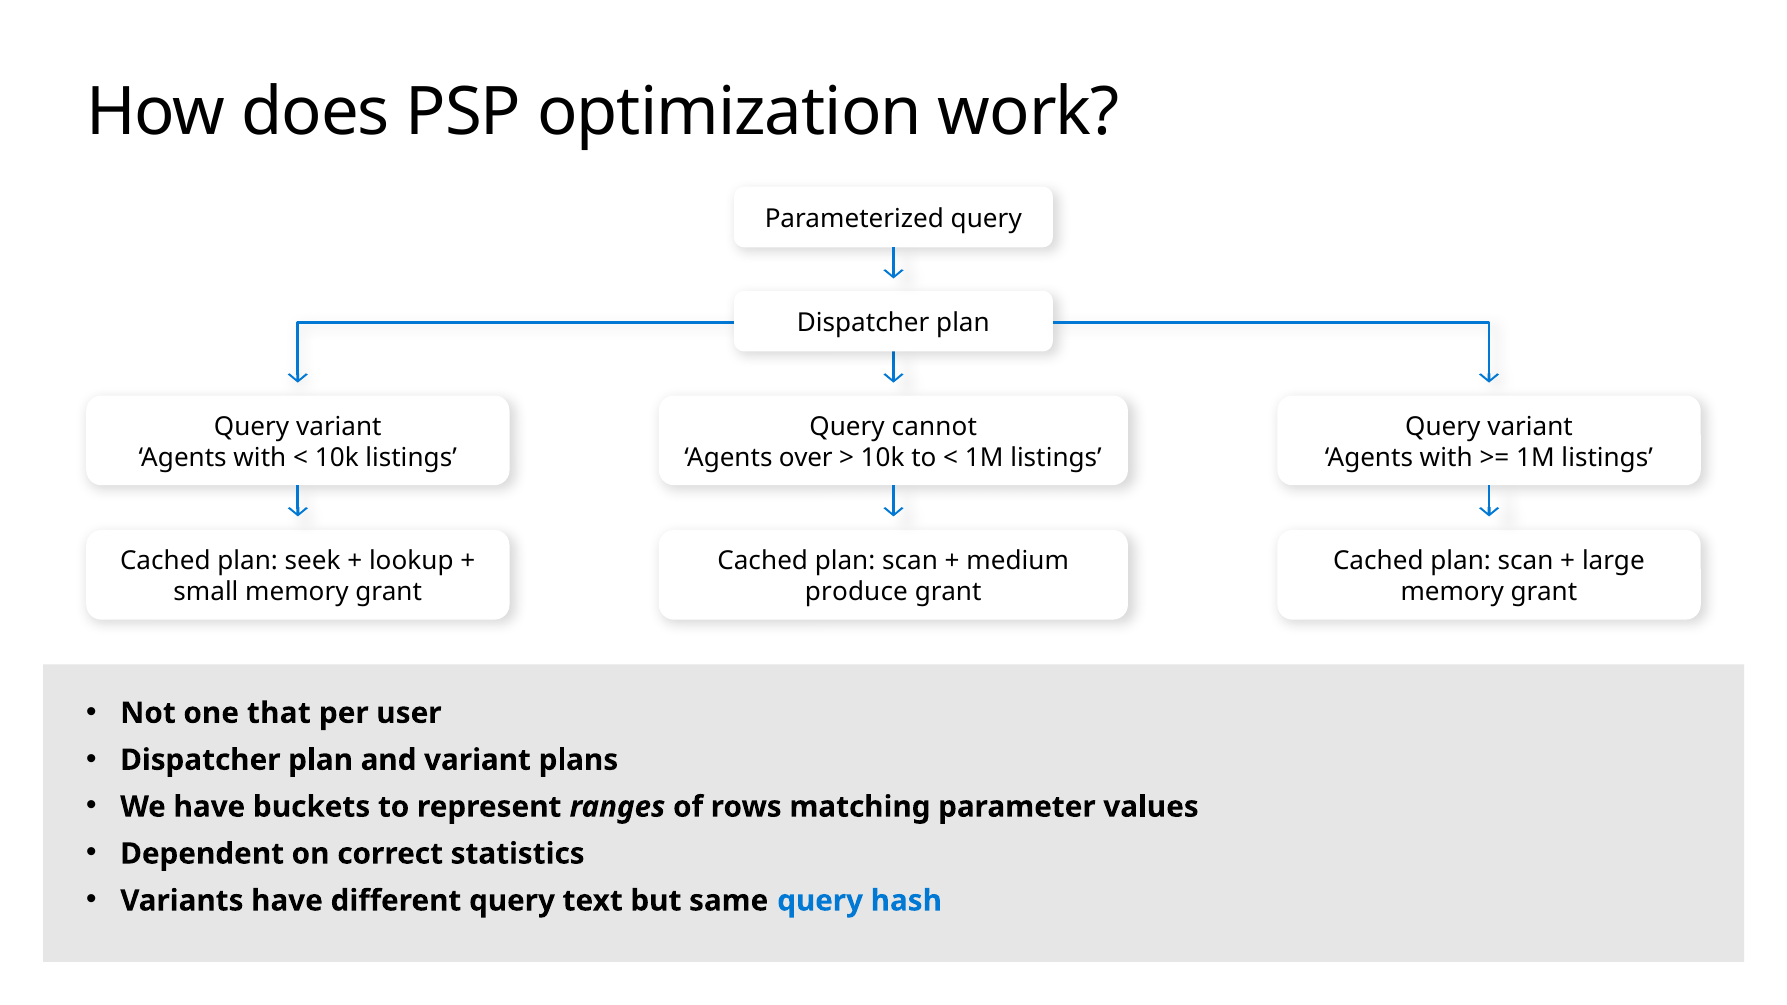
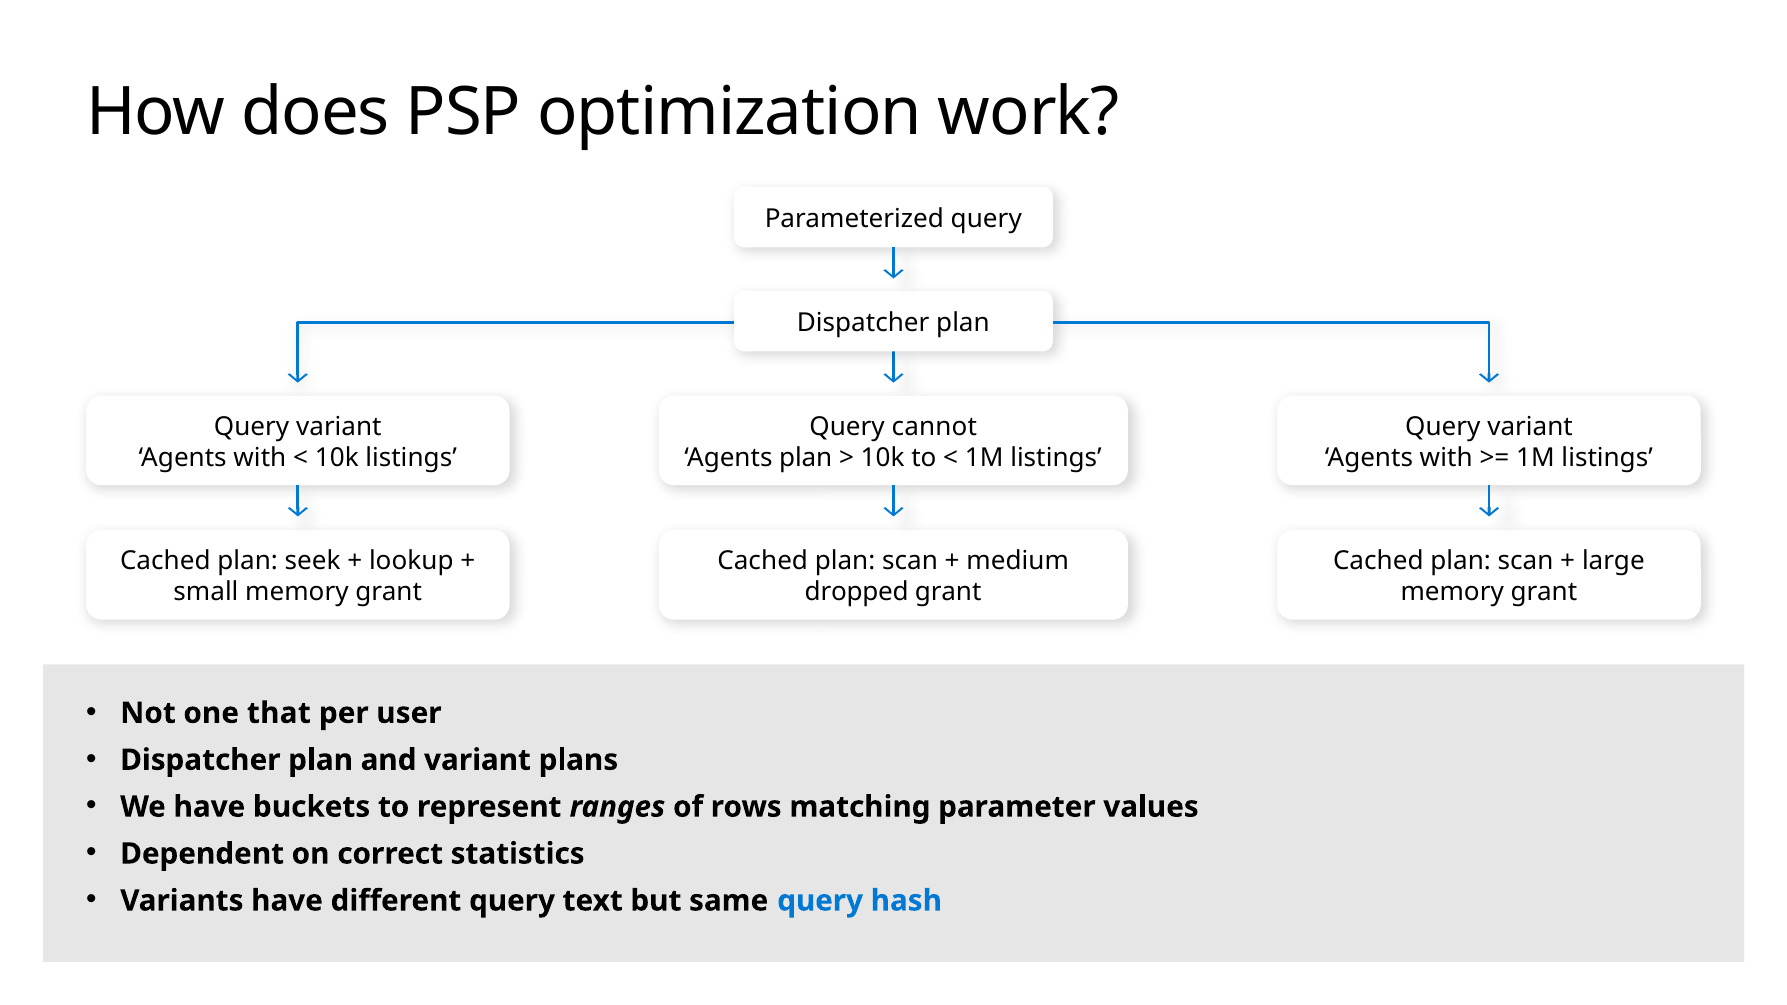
Agents over: over -> plan (806, 458)
produce: produce -> dropped (857, 592)
